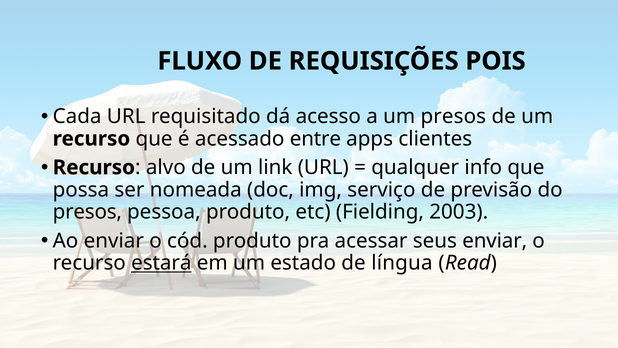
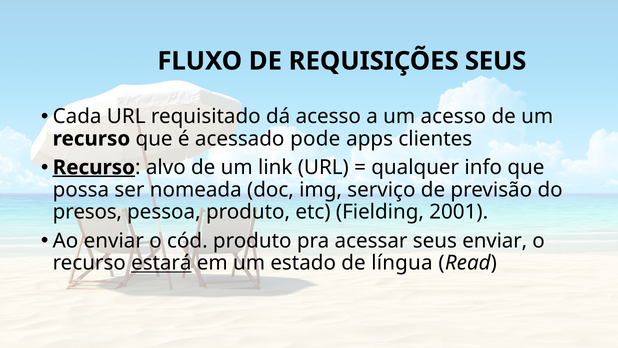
REQUISIÇÕES POIS: POIS -> SEUS (496, 61)
um presos: presos -> acesso (453, 116)
entre: entre -> pode (315, 139)
Recurso underline: none -> present (94, 167)
2003: 2003 -> 2001 (459, 212)
